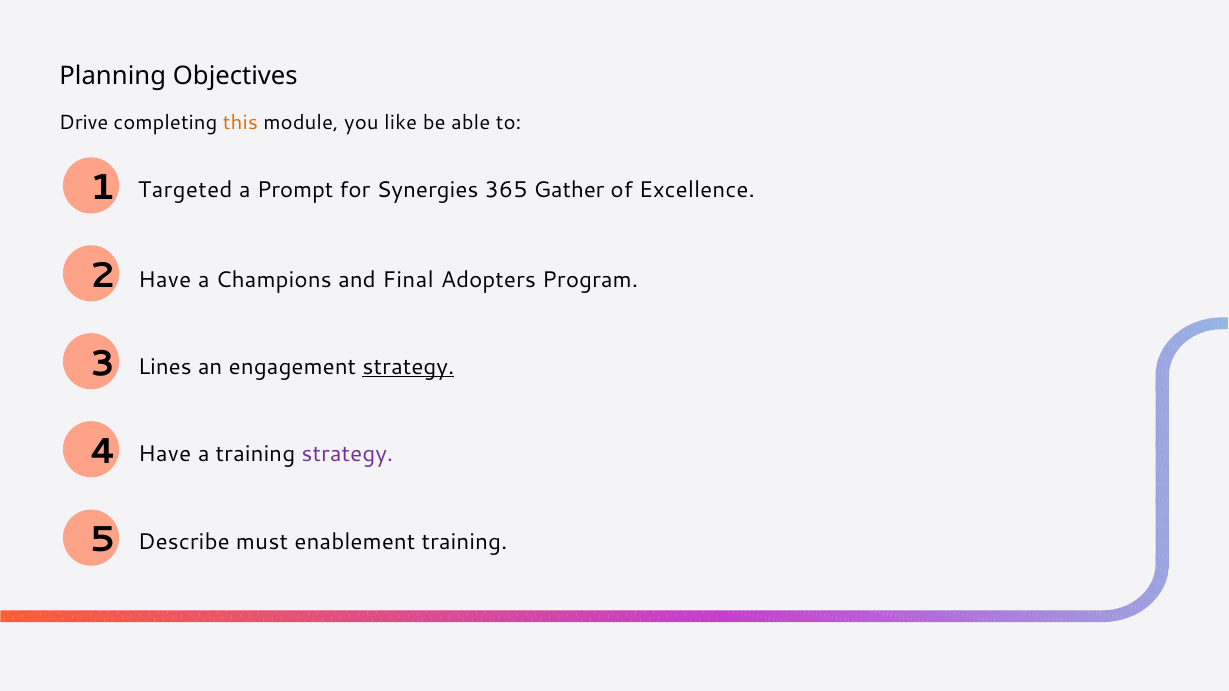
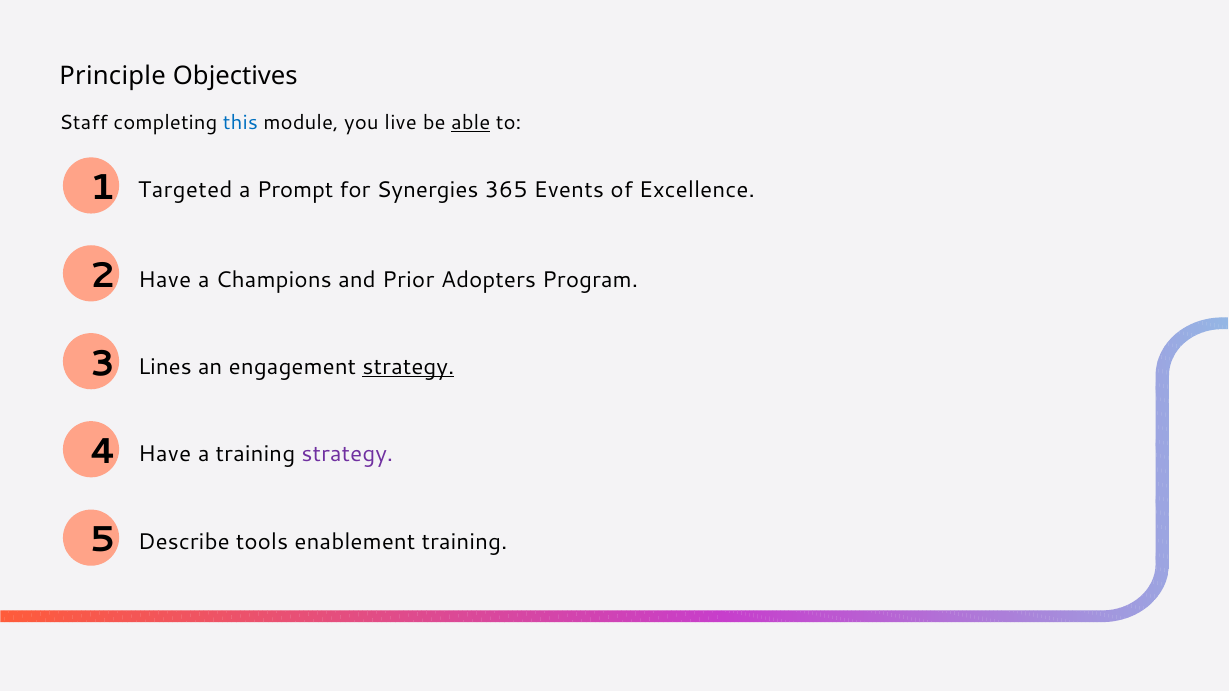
Planning: Planning -> Principle (113, 76)
Drive: Drive -> Staff (84, 123)
this colour: orange -> blue (240, 123)
like: like -> live (401, 123)
able underline: none -> present (471, 123)
Gather: Gather -> Events (569, 190)
Final: Final -> Prior (408, 280)
must: must -> tools (262, 542)
